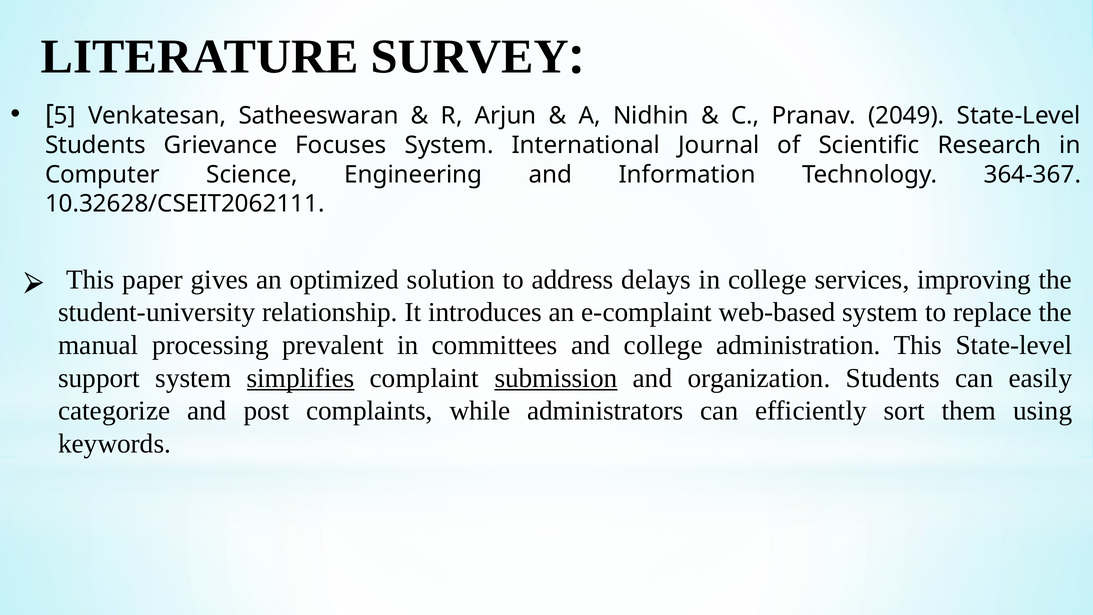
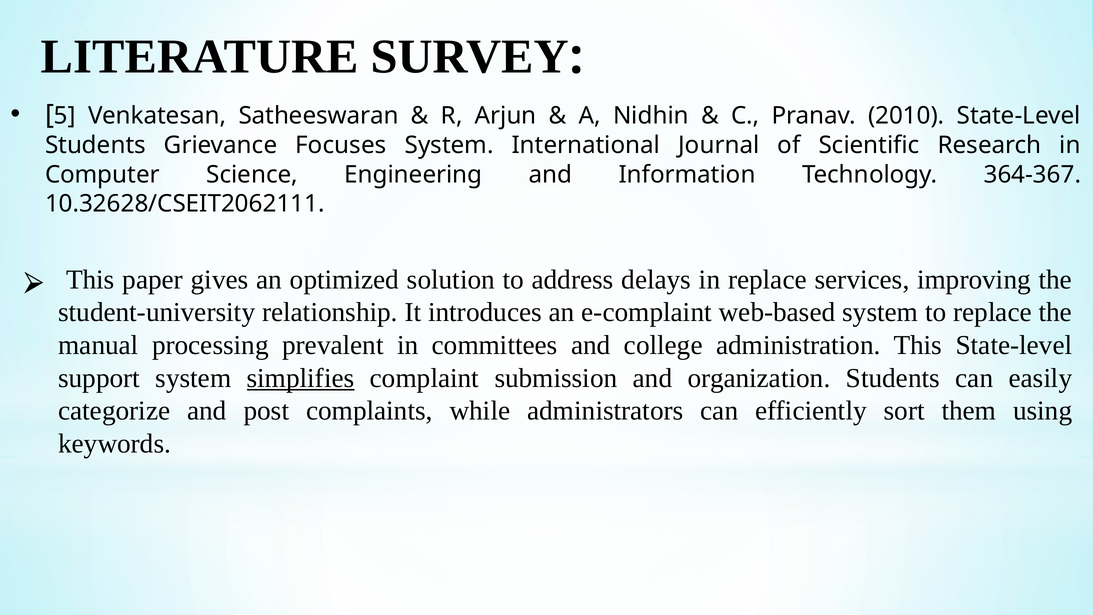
2049: 2049 -> 2010 (906, 116)
in college: college -> replace (767, 280)
submission underline: present -> none (556, 378)
